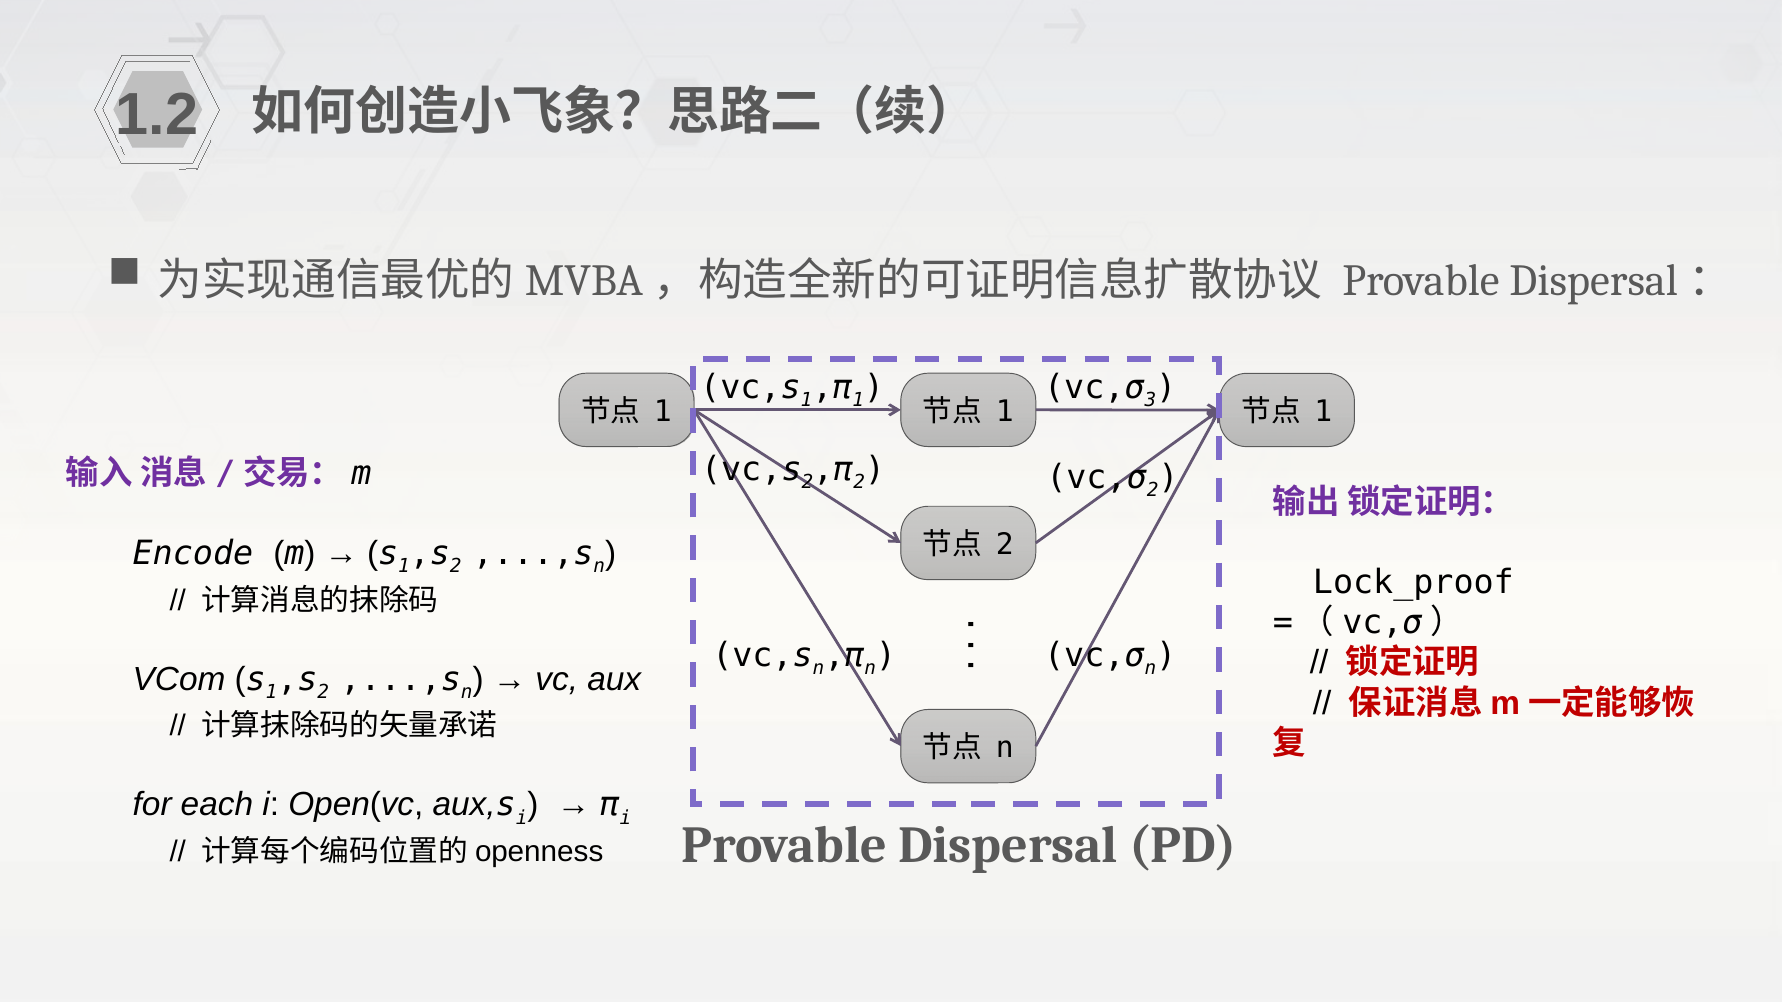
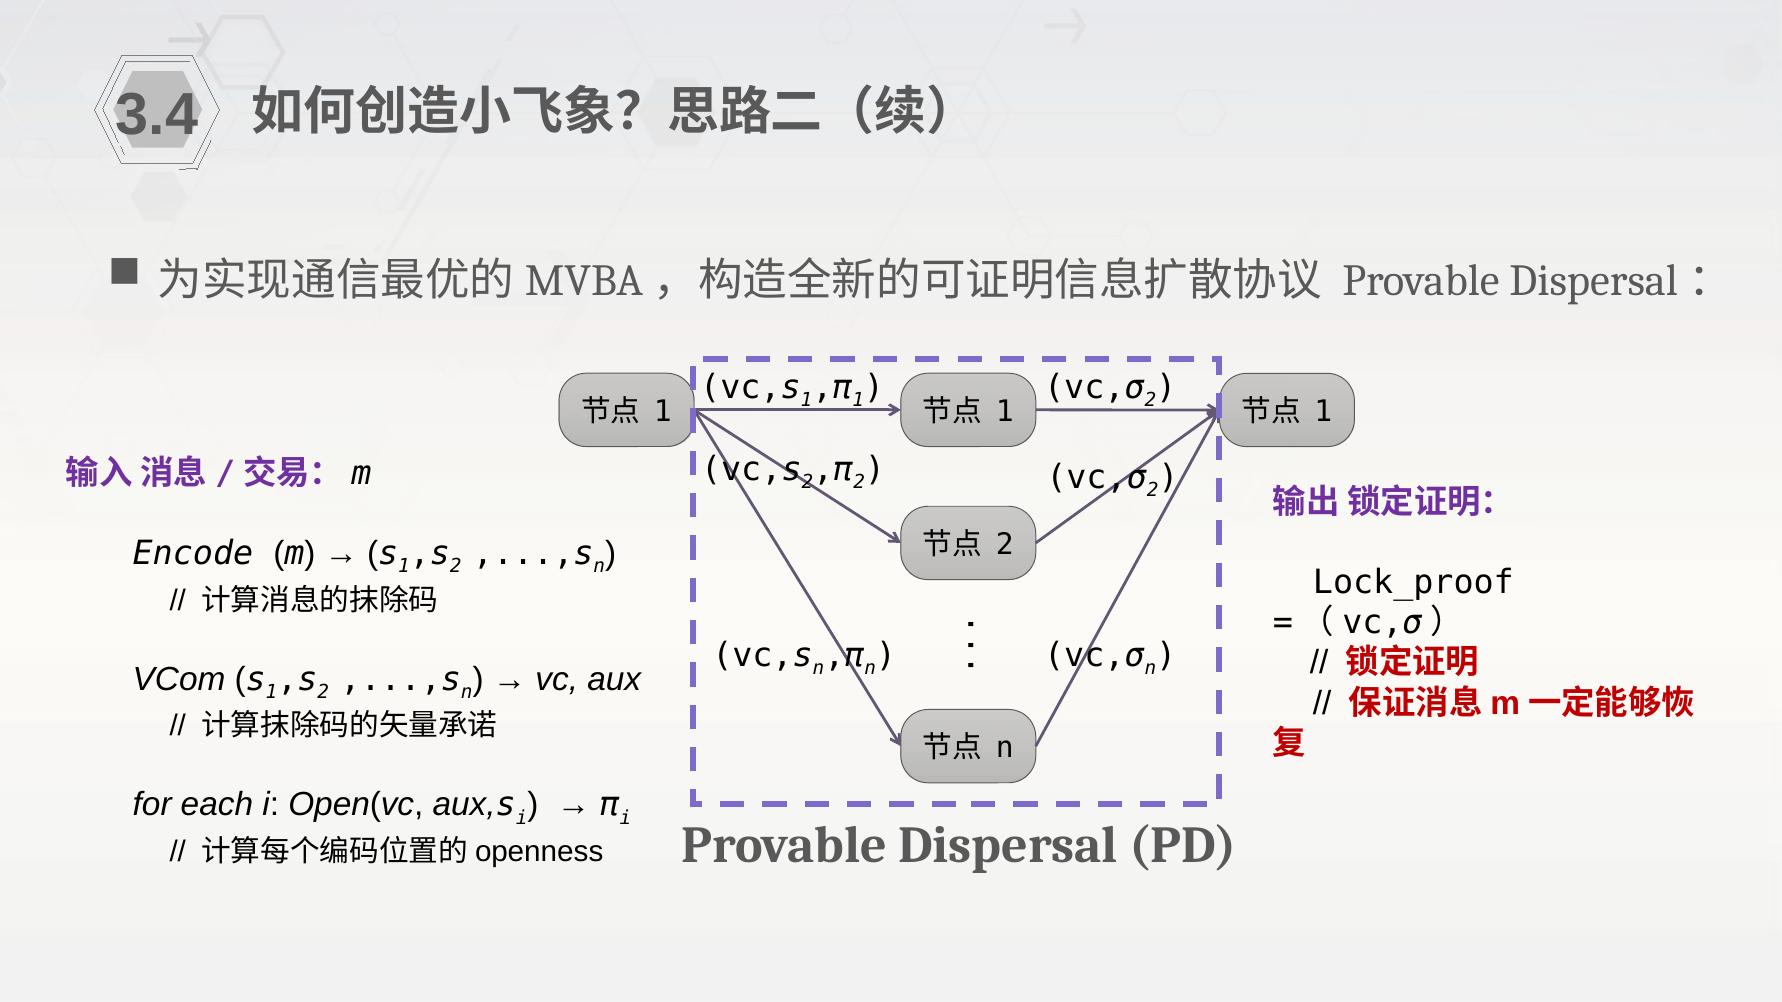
1.2: 1.2 -> 3.4 (157, 115)
3: 3 -> 2 (1150, 401)
